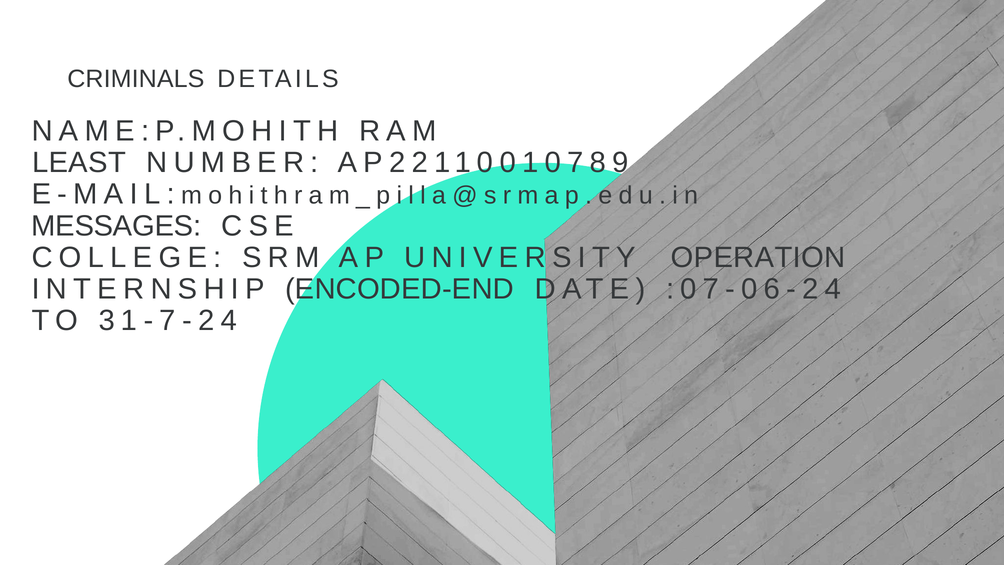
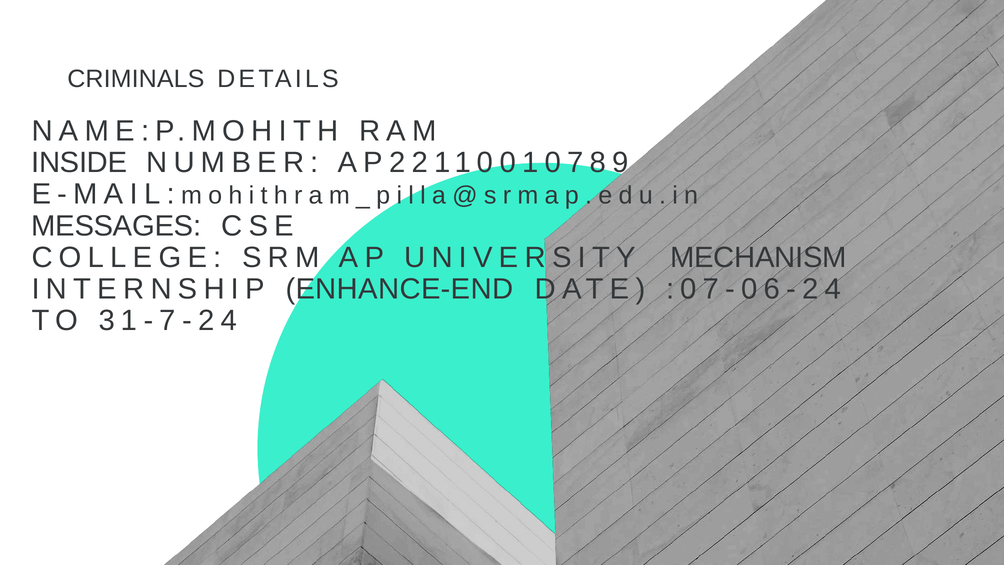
LEAST: LEAST -> INSIDE (79, 162)
OPERATION: OPERATION -> MECHANISM (758, 257)
ENCODED-END: ENCODED-END -> ENHANCE-END (399, 289)
